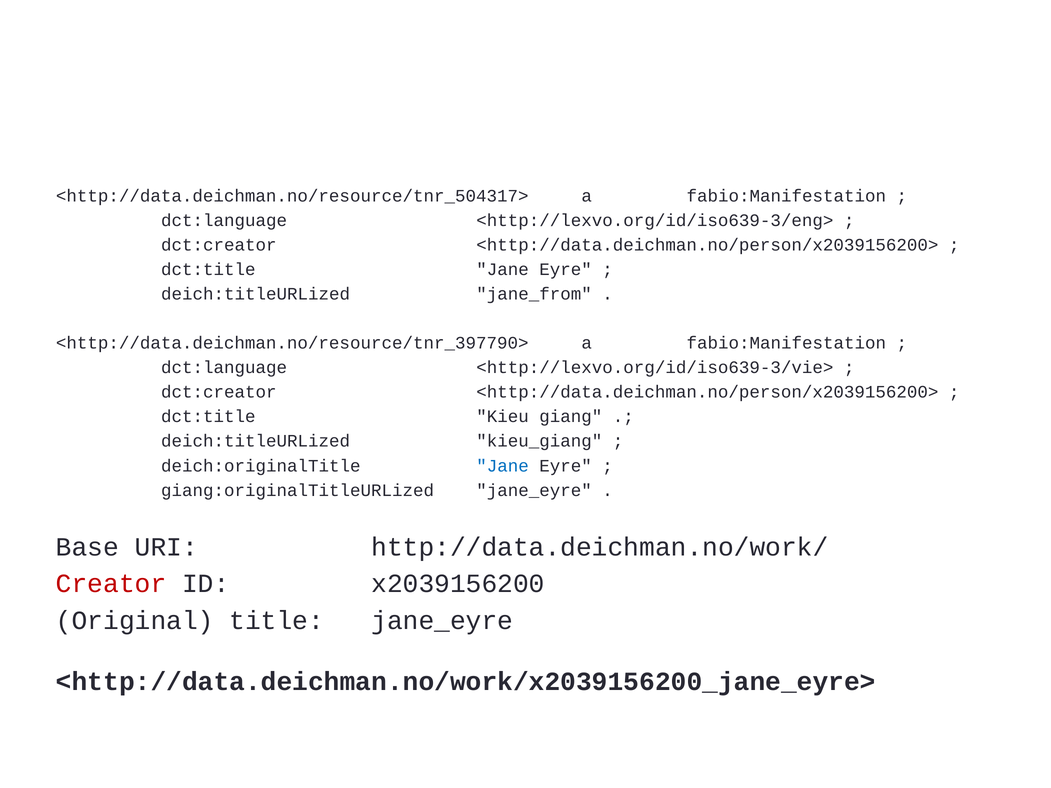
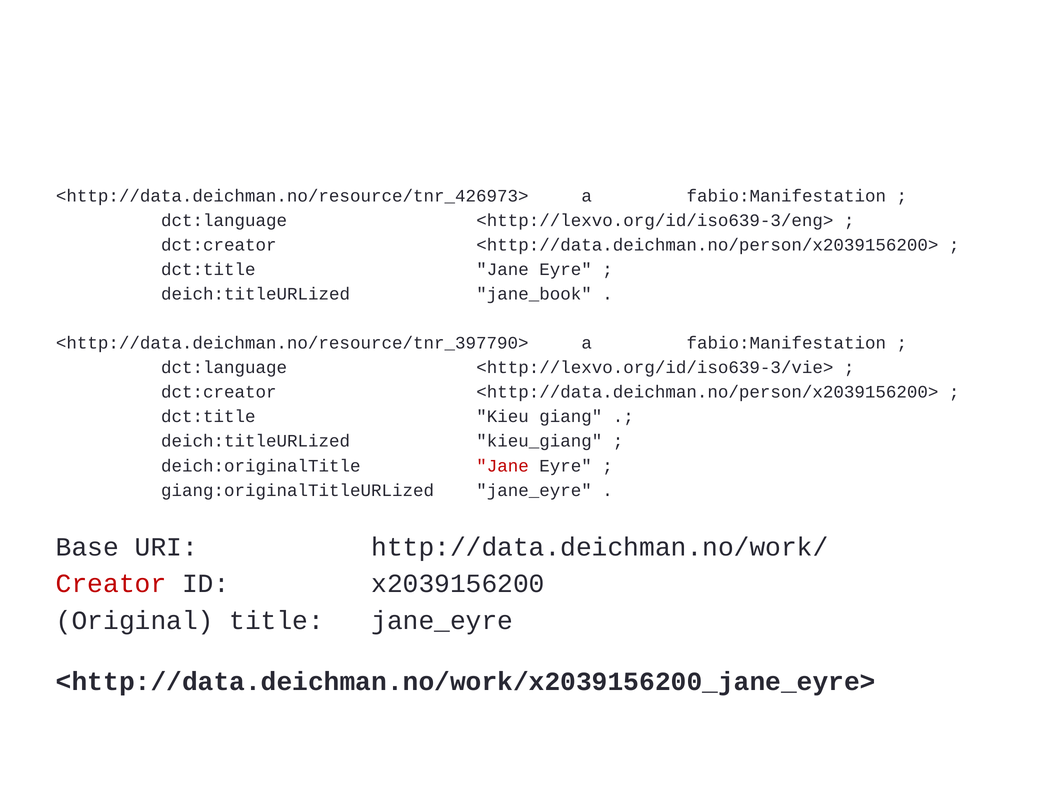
<http://data.deichman.no/resource/tnr_504317>: <http://data.deichman.no/resource/tnr_504317> -> <http://data.deichman.no/resource/tnr_426973> (292, 196)
jane_from: jane_from -> jane_book (534, 294)
Jane colour: blue -> red (503, 466)
